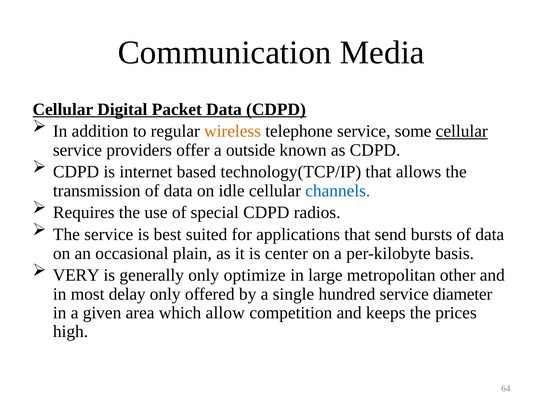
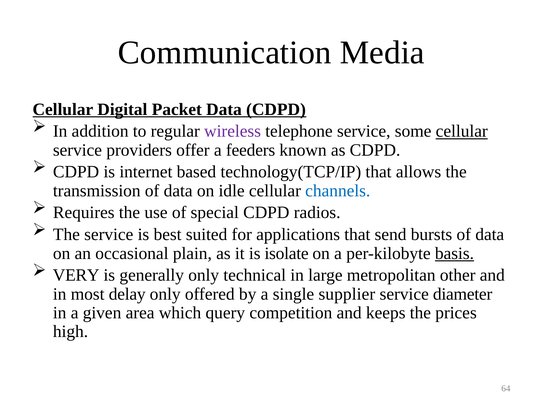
wireless colour: orange -> purple (233, 131)
outside: outside -> feeders (251, 150)
center: center -> isolate (287, 253)
basis underline: none -> present (454, 253)
optimize: optimize -> technical (255, 275)
hundred: hundred -> supplier (347, 294)
allow: allow -> query (225, 313)
